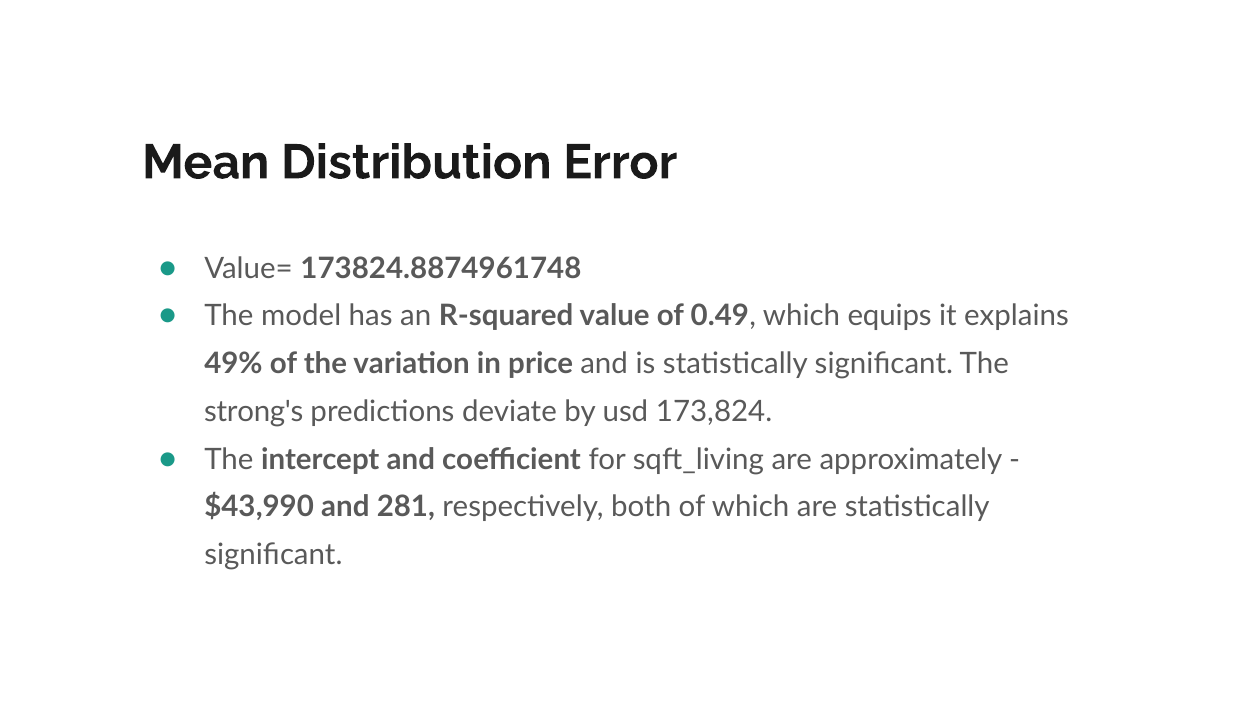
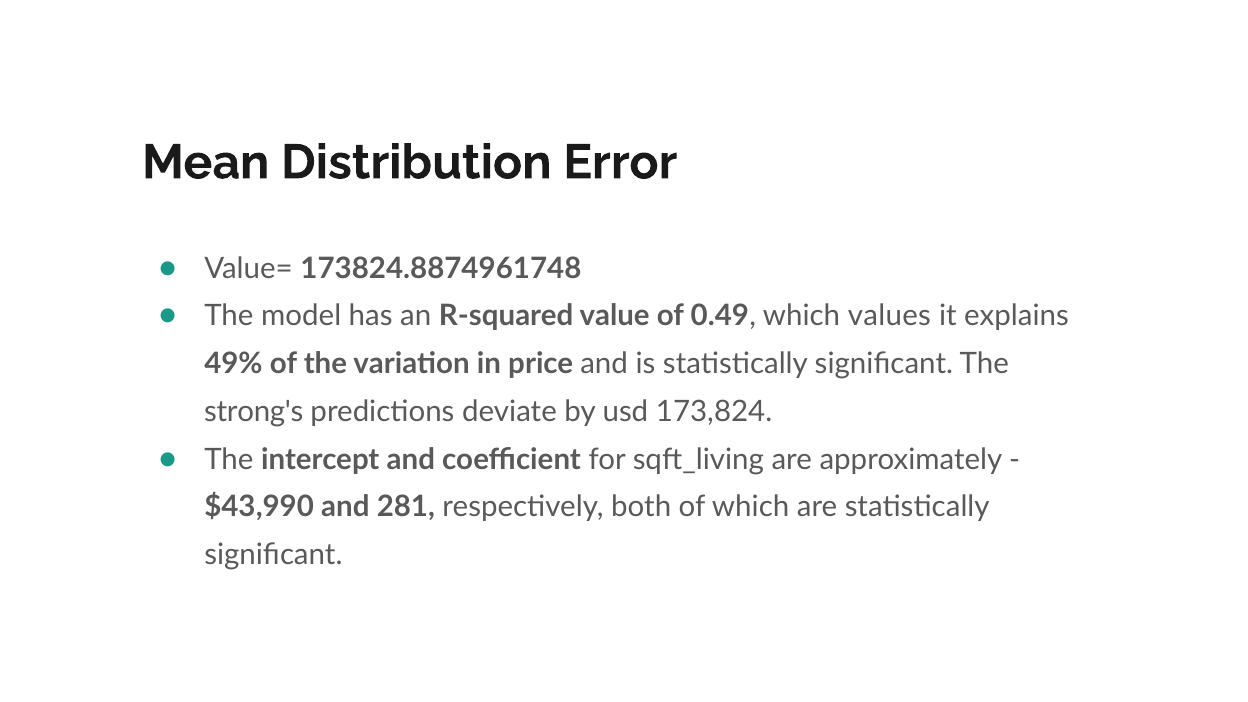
equips: equips -> values (889, 316)
